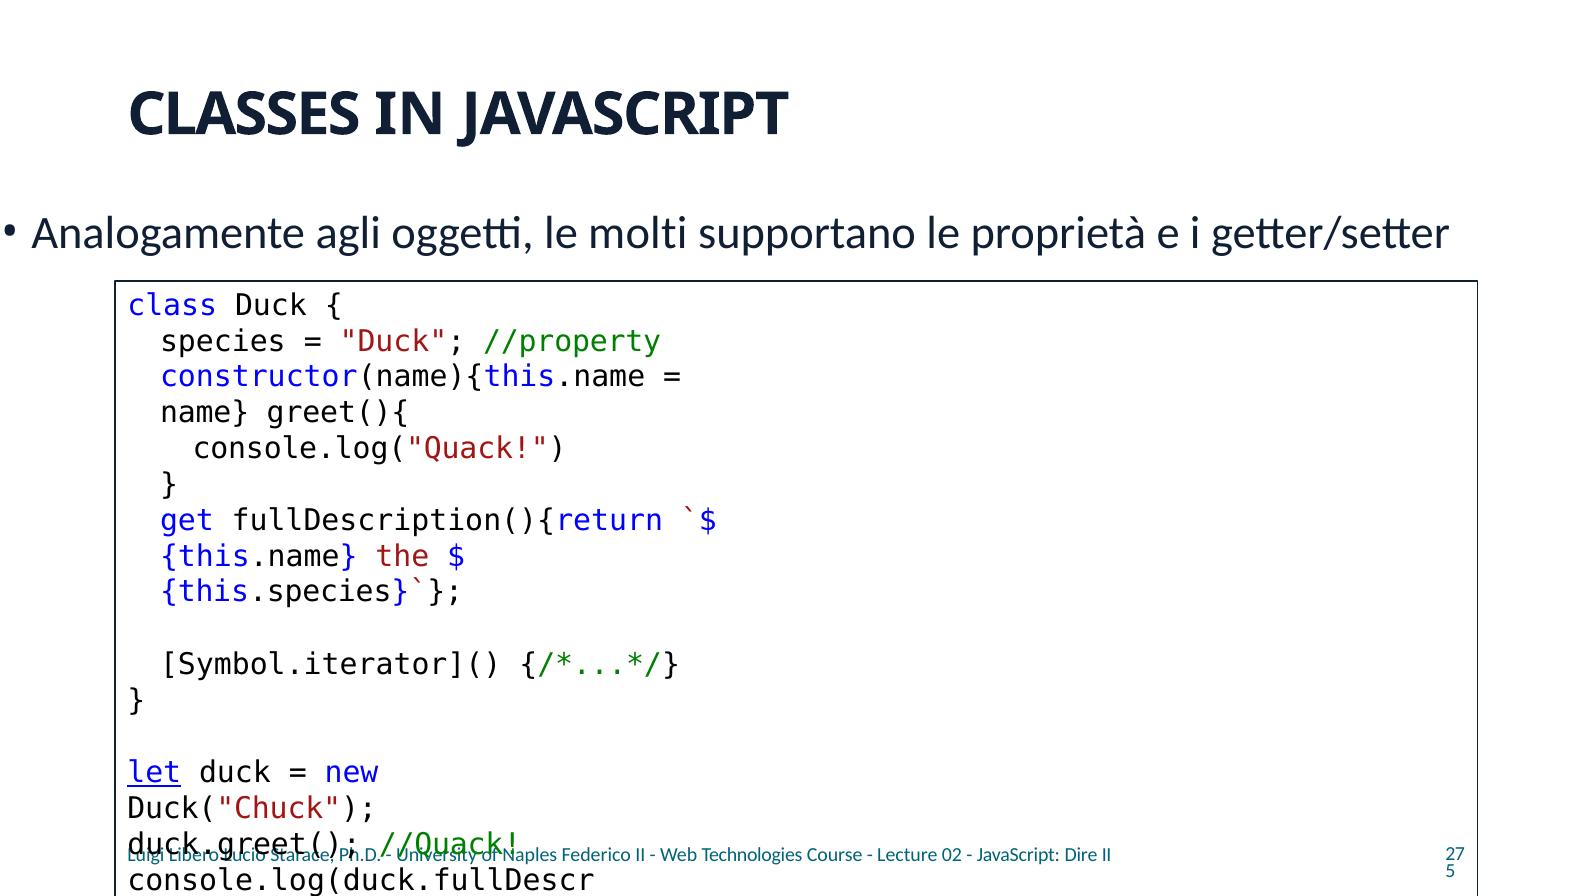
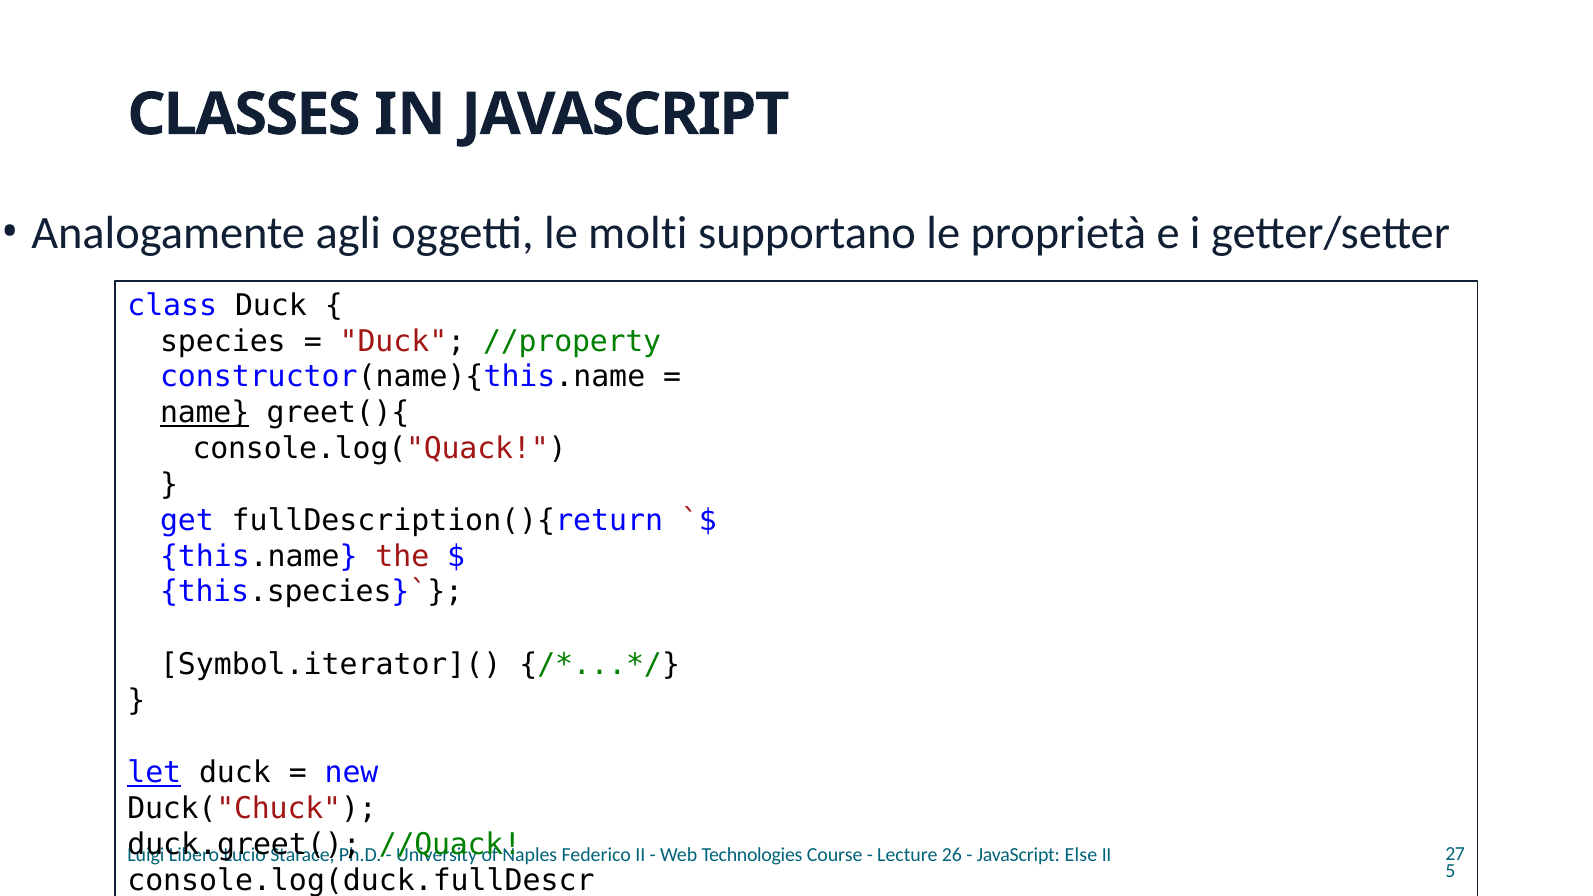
name underline: none -> present (205, 413)
02: 02 -> 26 (952, 855)
Dire: Dire -> Else (1081, 855)
